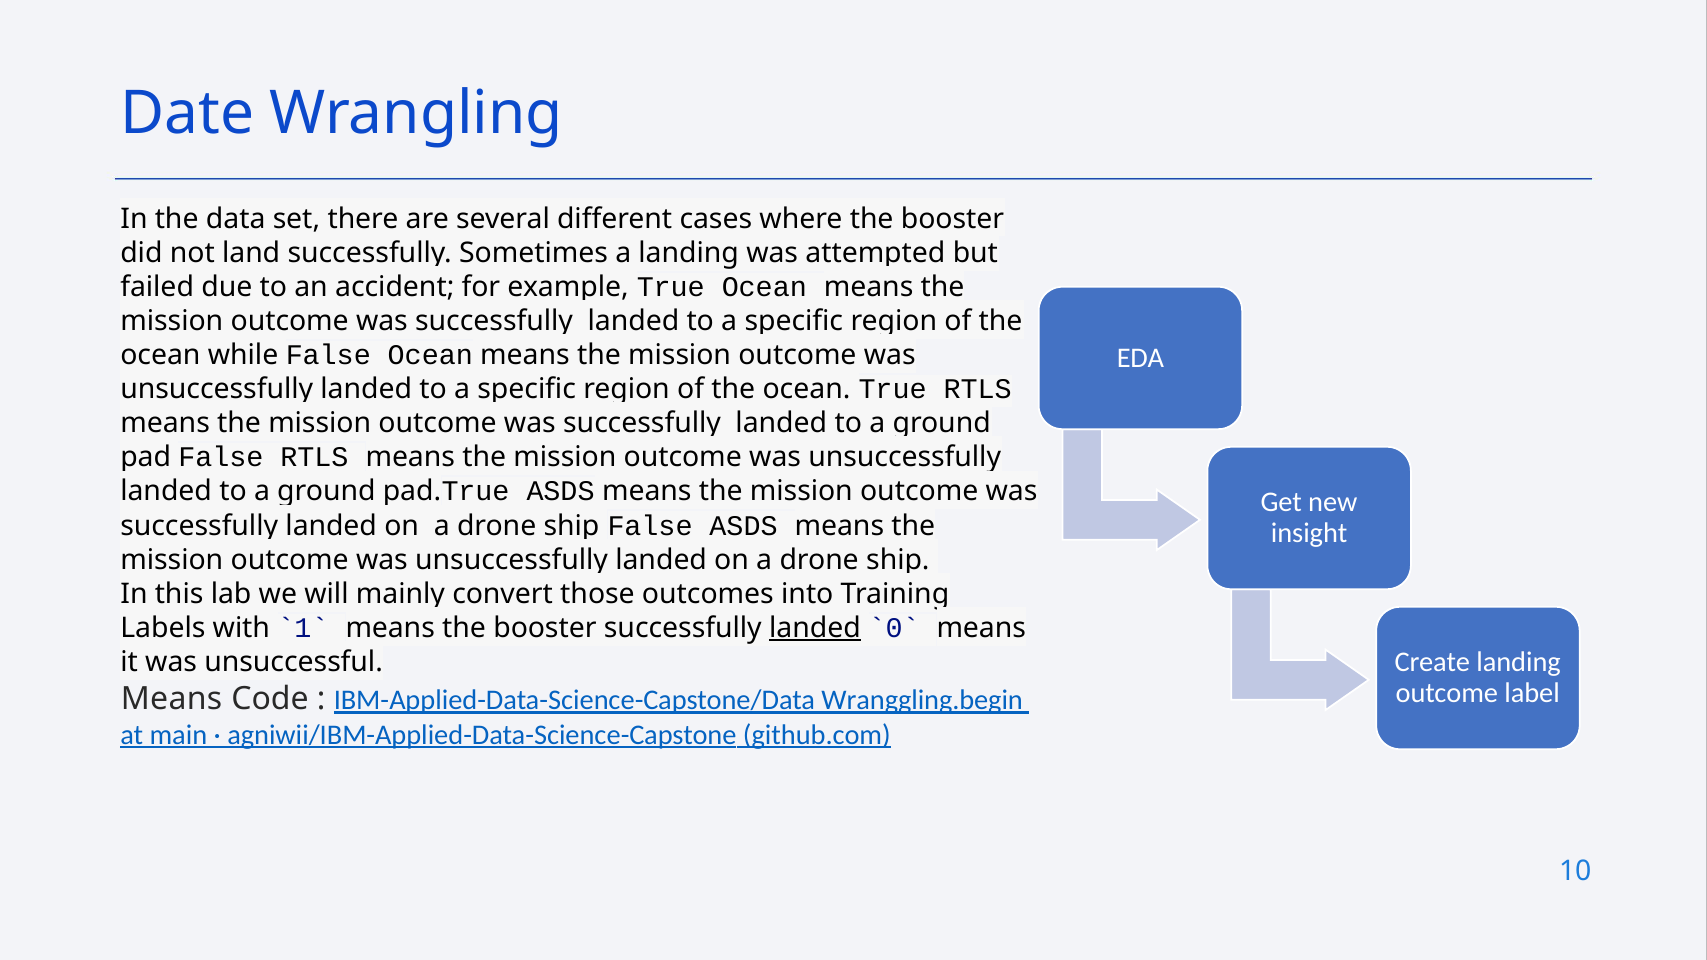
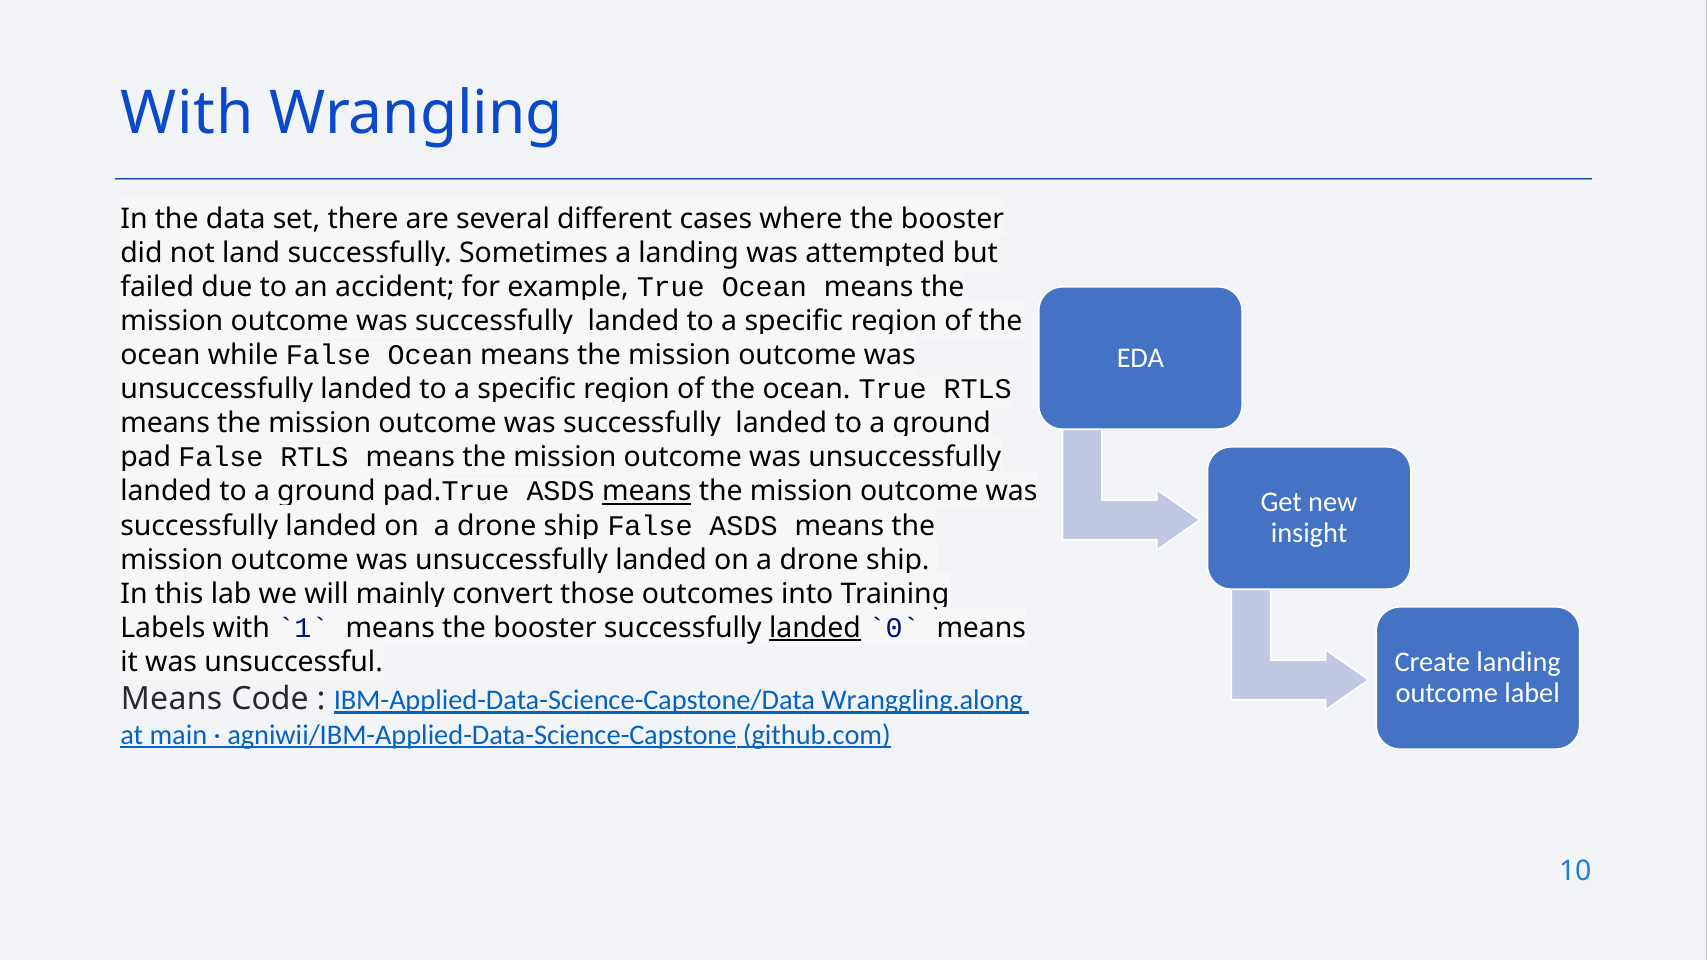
Date: Date -> With (187, 114)
means underline: none -> present (647, 492)
Wranggling.begin: Wranggling.begin -> Wranggling.along (922, 700)
